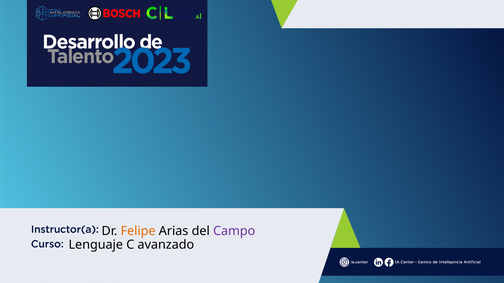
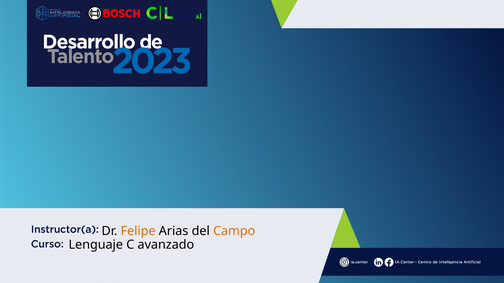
Campo colour: purple -> orange (234, 231)
